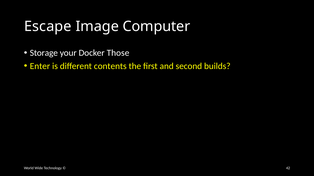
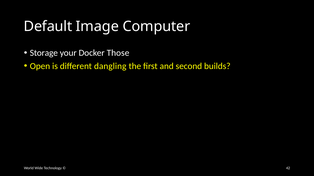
Escape: Escape -> Default (48, 26)
Enter: Enter -> Open (40, 66)
contents: contents -> dangling (110, 66)
